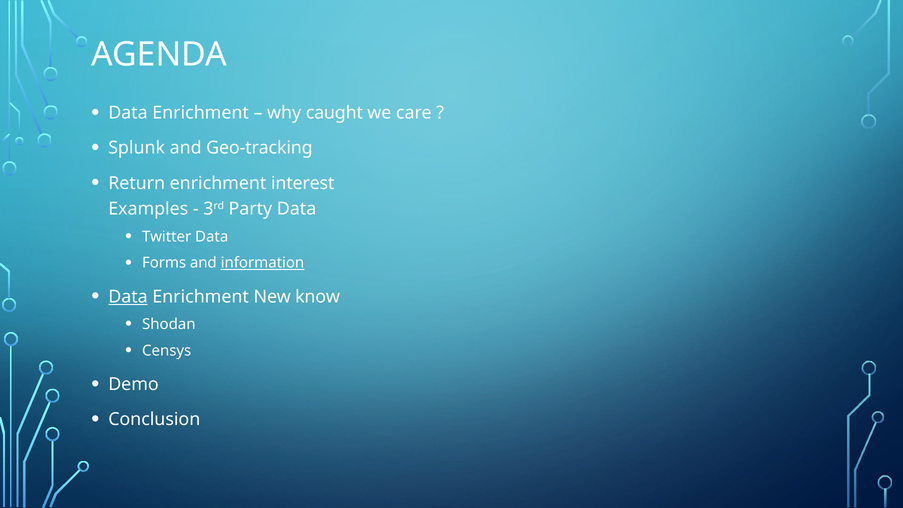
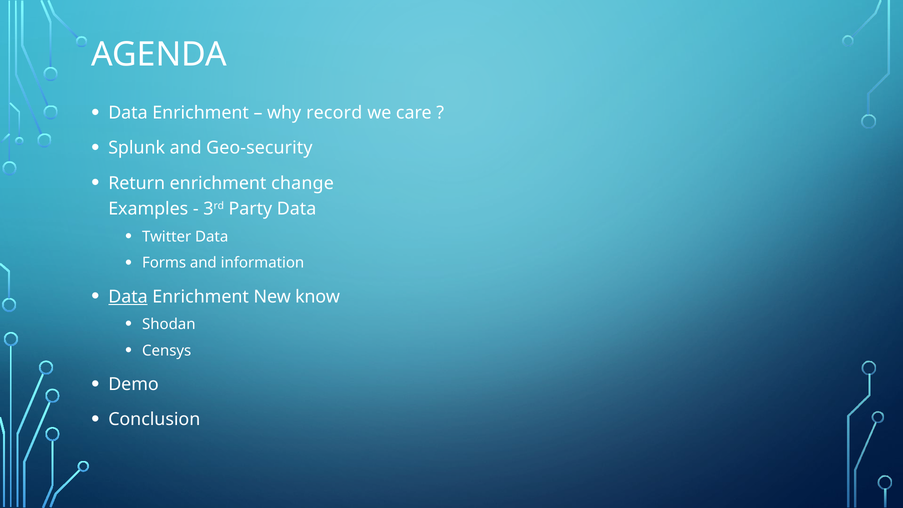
caught: caught -> record (334, 113)
Geo-tracking: Geo-tracking -> Geo-security (259, 148)
interest: interest -> change (303, 183)
information underline: present -> none (262, 263)
